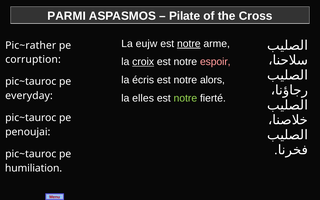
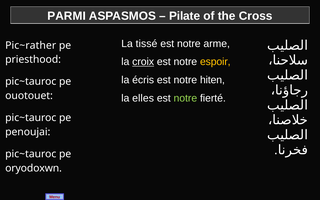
eujw: eujw -> tissé (147, 44)
notre underline: present -> none (189, 44)
corruption: corruption -> priesthood (33, 59)
espoir colour: pink -> yellow (215, 62)
alors: alors -> hiten (212, 80)
everyday: everyday -> ouotouet (29, 96)
humiliation: humiliation -> oryodoxwn (34, 168)
